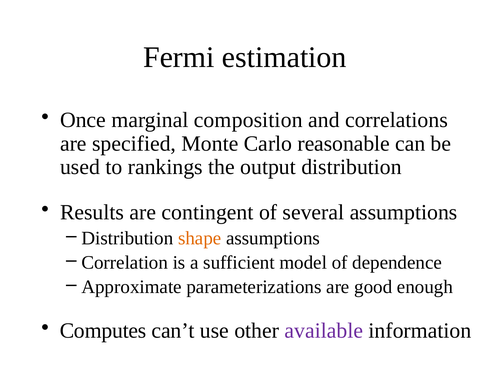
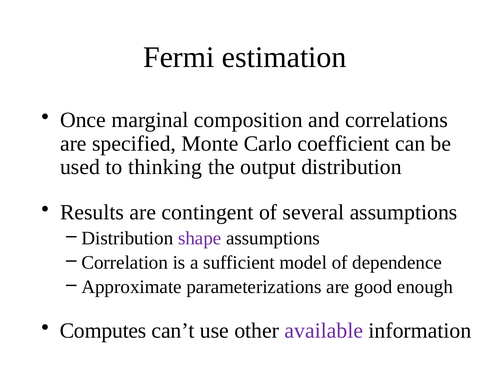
reasonable: reasonable -> coefficient (344, 144)
rankings: rankings -> thinking (165, 167)
shape colour: orange -> purple (200, 239)
